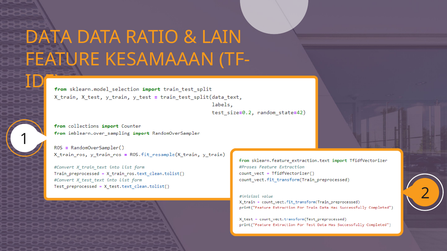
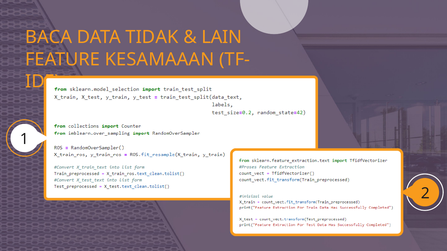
DATA: DATA -> BACA (49, 37)
RATIO: RATIO -> TIDAK (152, 37)
